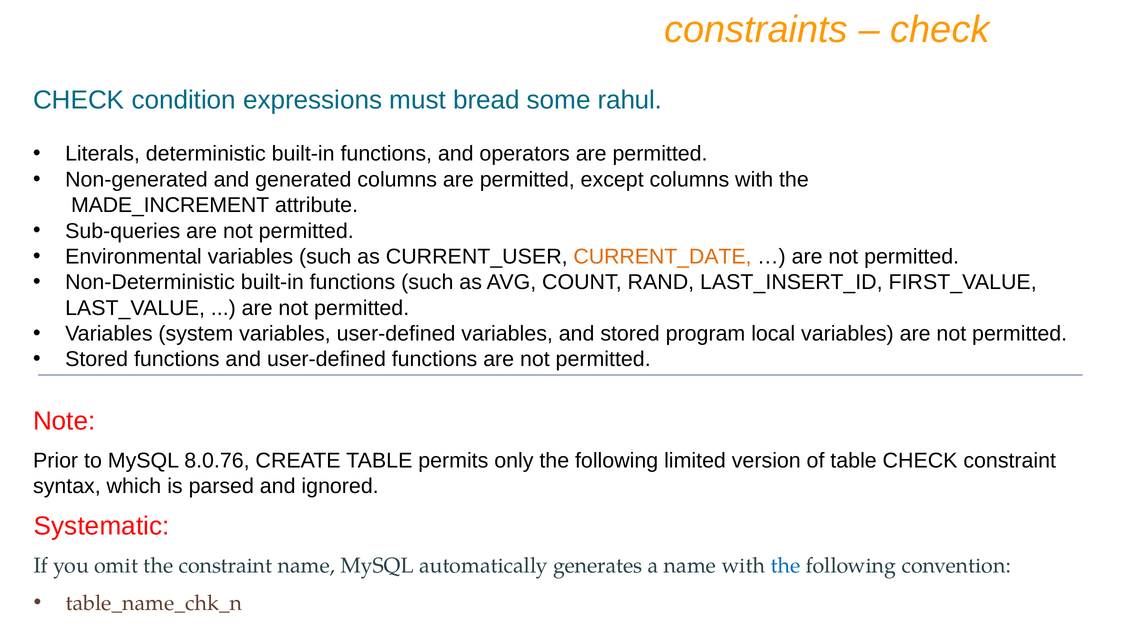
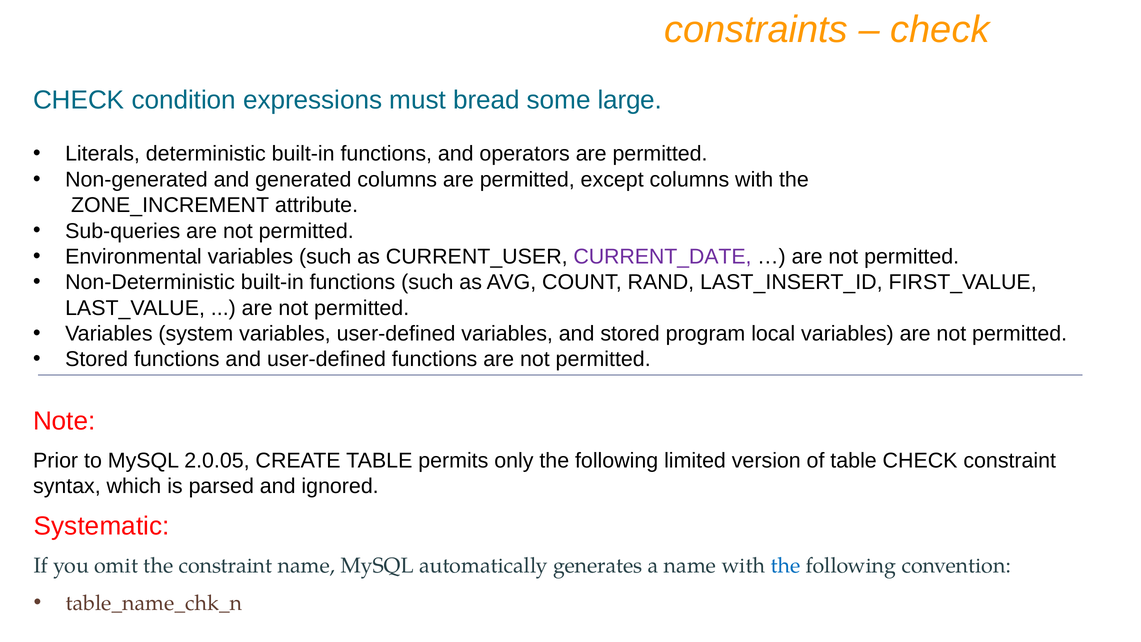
rahul: rahul -> large (630, 100)
MADE_INCREMENT: MADE_INCREMENT -> ZONE_INCREMENT (170, 205)
CURRENT_DATE colour: orange -> purple (662, 257)
8.0.76: 8.0.76 -> 2.0.05 (217, 460)
